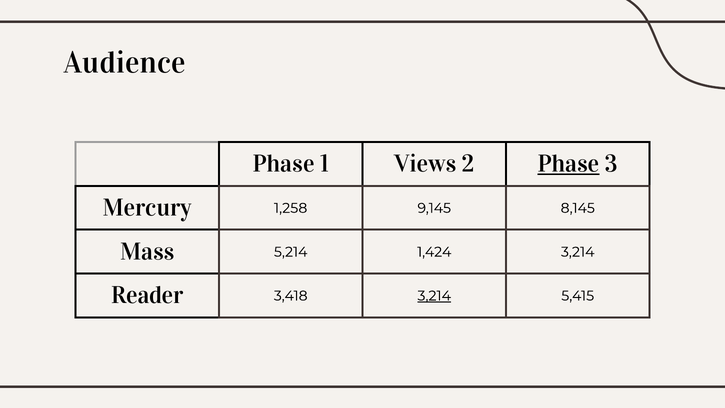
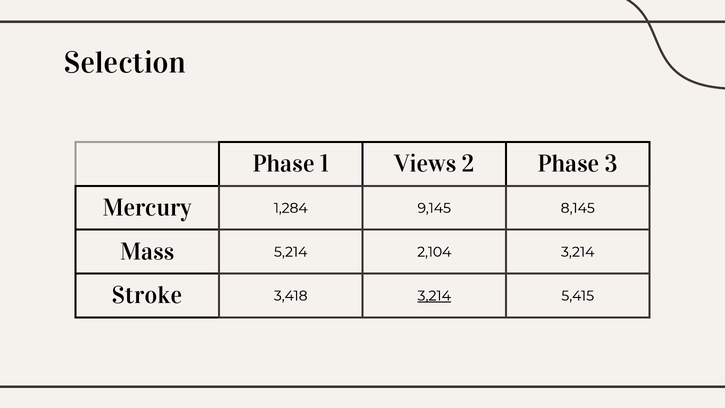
Audience: Audience -> Selection (125, 63)
Phase underline: present -> none (569, 164)
1,258: 1,258 -> 1,284 (291, 208)
1,424: 1,424 -> 2,104 (434, 252)
Reader: Reader -> Stroke (147, 295)
